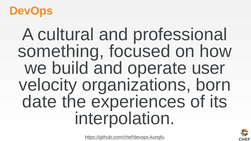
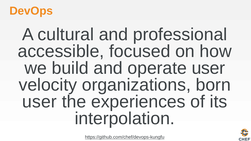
something: something -> accessible (61, 51)
date: date -> user (39, 102)
